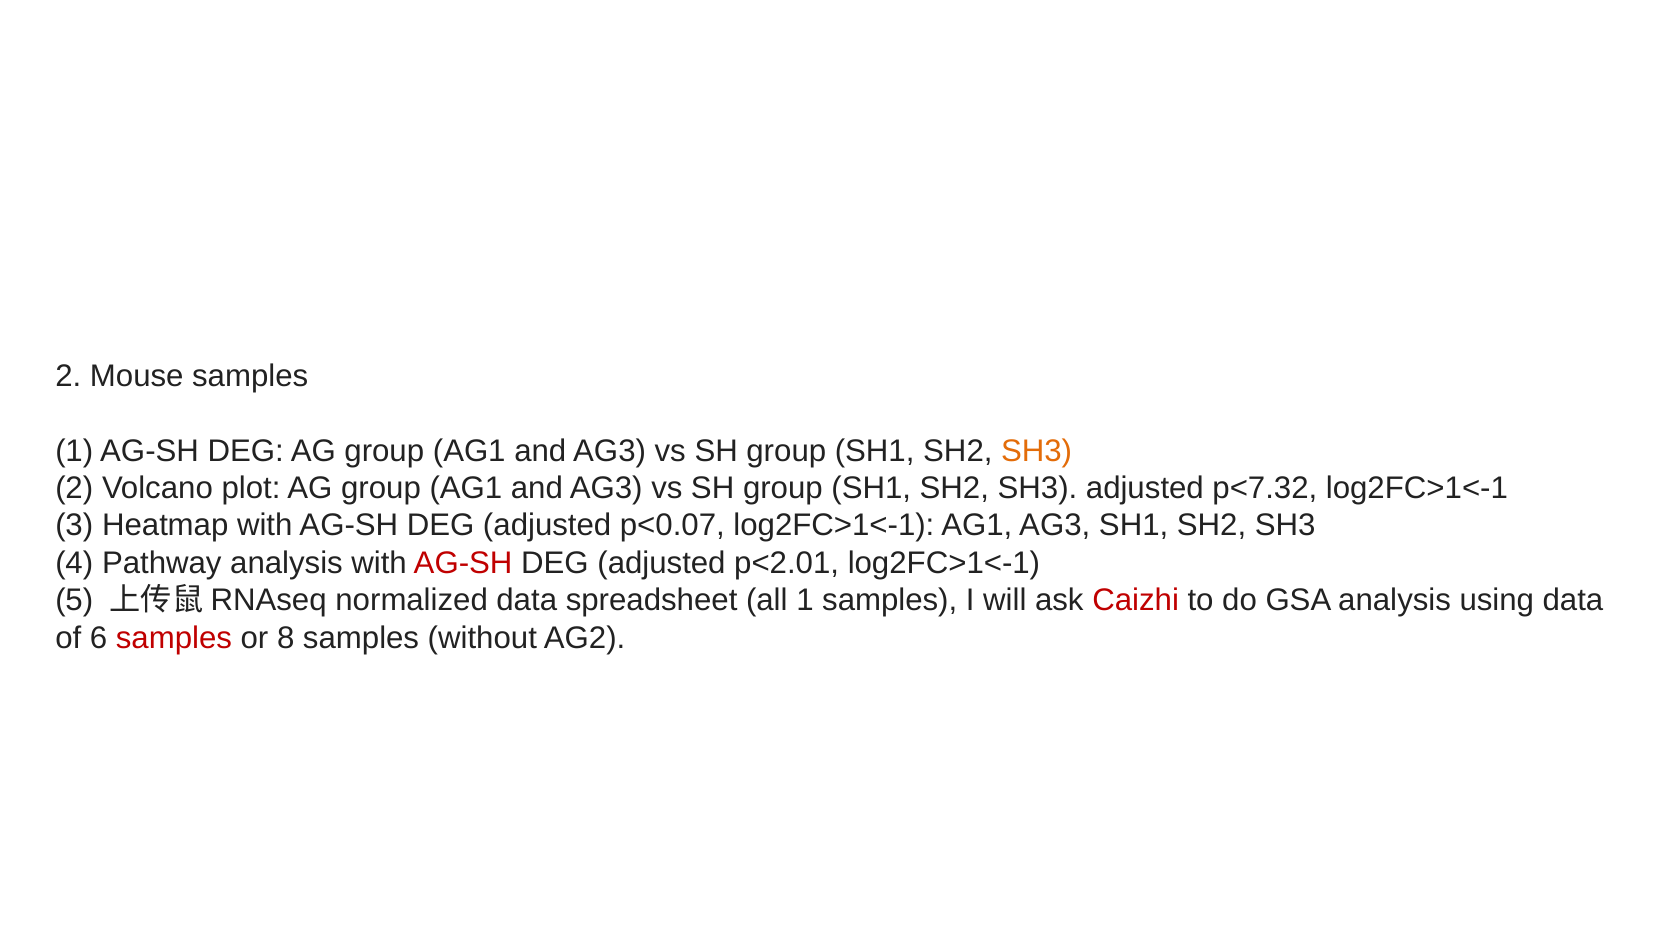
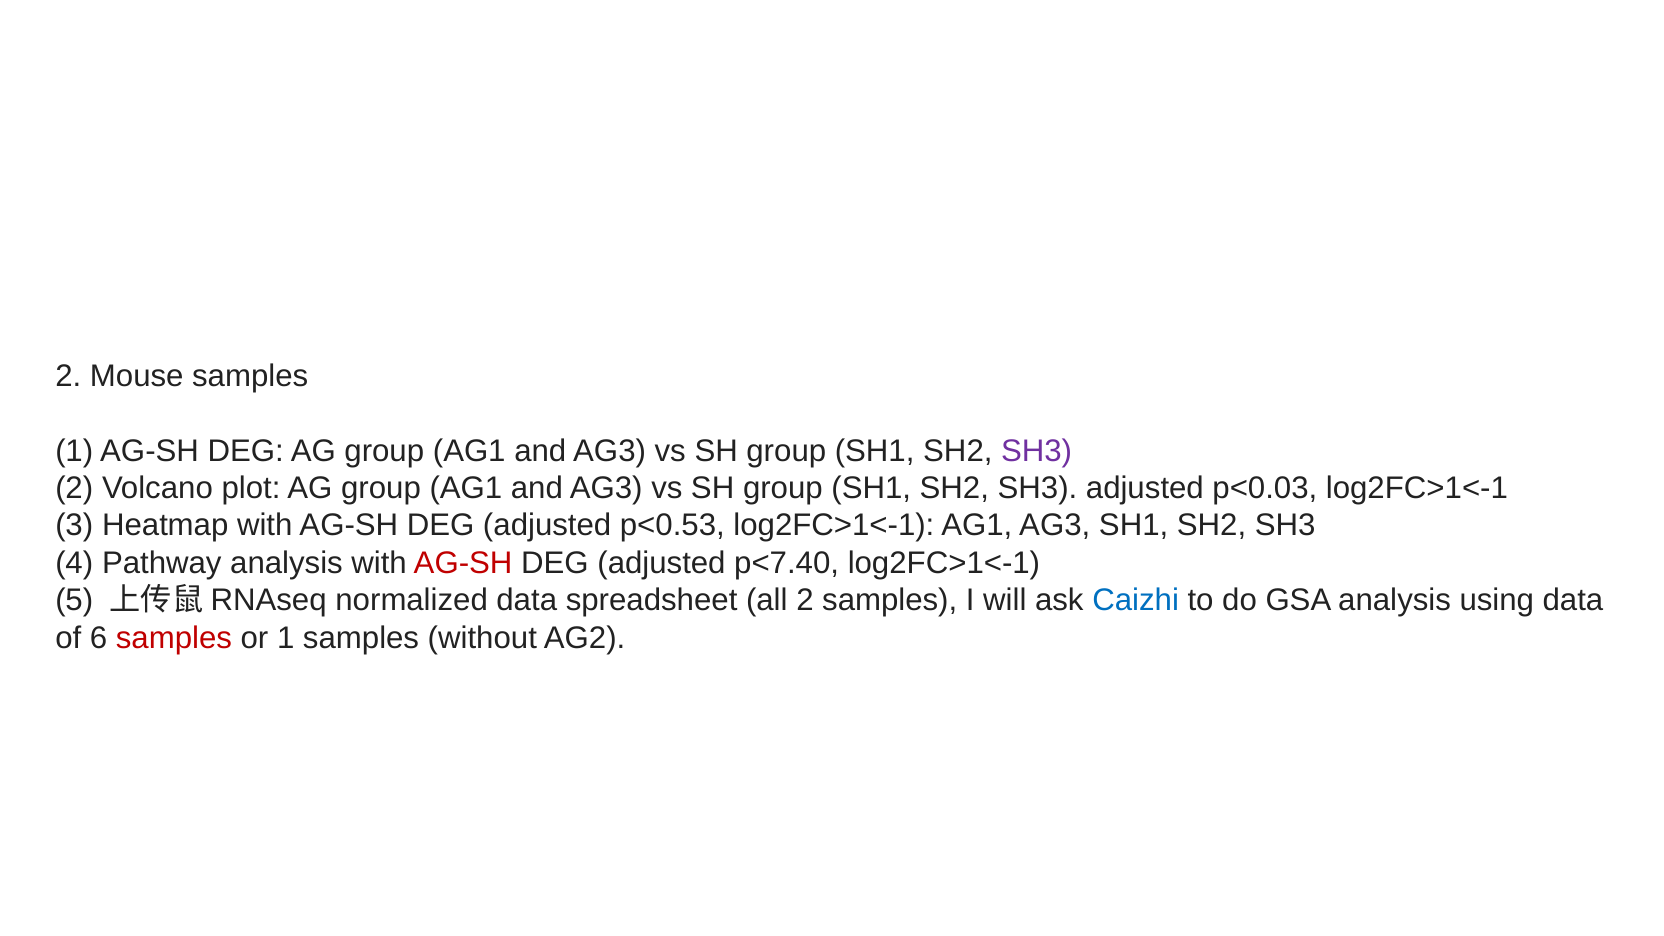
SH3 colour: orange -> purple (1037, 451)
p<7.32: p<7.32 -> p<0.03 (1265, 488)
p<0.07: p<0.07 -> p<0.53 (672, 526)
p<2.01: p<2.01 -> p<7.40 (787, 563)
all 1: 1 -> 2 (805, 600)
Caizhi colour: red -> blue (1136, 600)
or 8: 8 -> 1 (286, 638)
